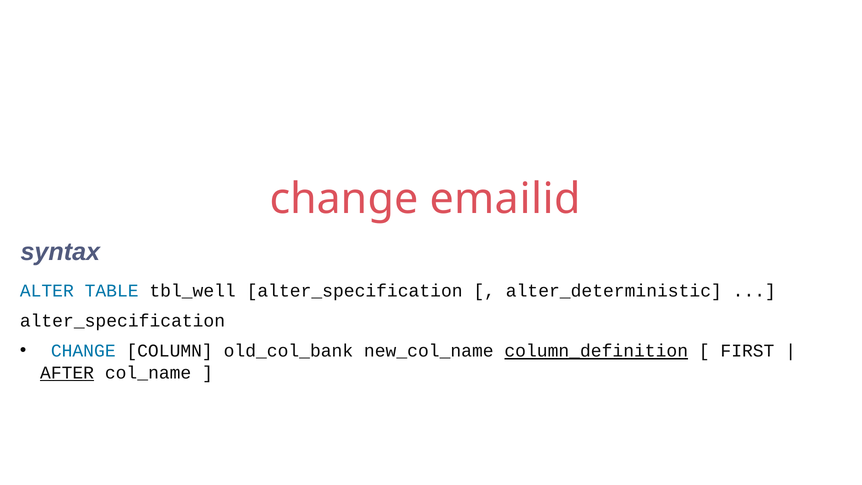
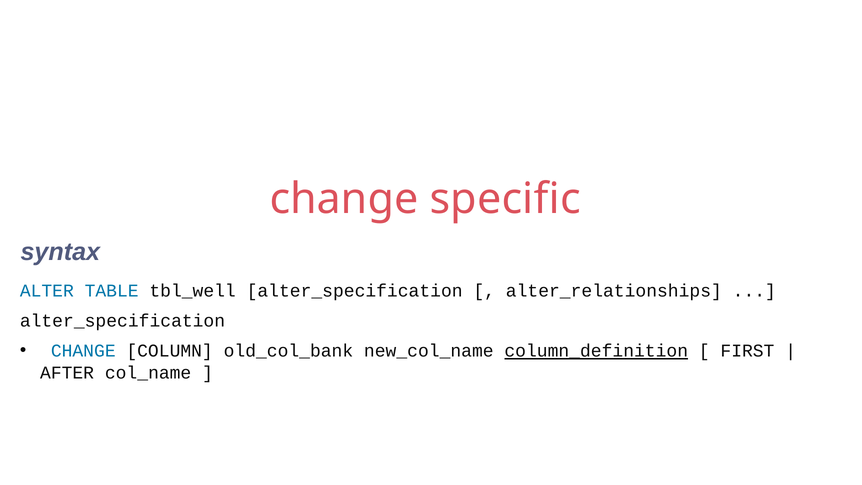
emailid: emailid -> specific (505, 199)
alter_deterministic: alter_deterministic -> alter_relationships (614, 291)
AFTER underline: present -> none (67, 373)
